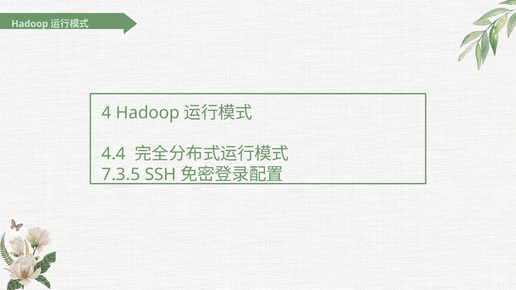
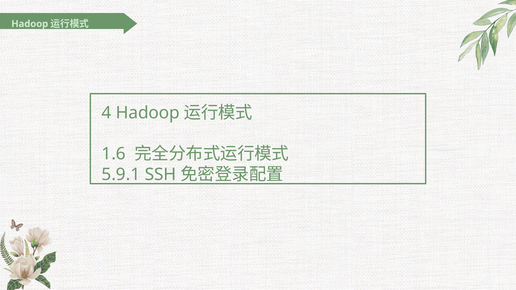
4.4: 4.4 -> 1.6 (114, 154)
7.3.5: 7.3.5 -> 5.9.1 (121, 175)
